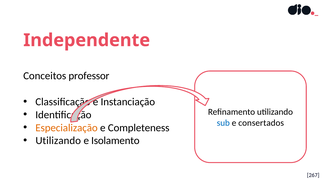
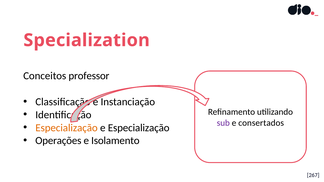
Independente: Independente -> Specialization (87, 40)
sub colour: blue -> purple (223, 123)
e Completeness: Completeness -> Especialização (139, 128)
Utilizando: Utilizando -> Operações (58, 141)
